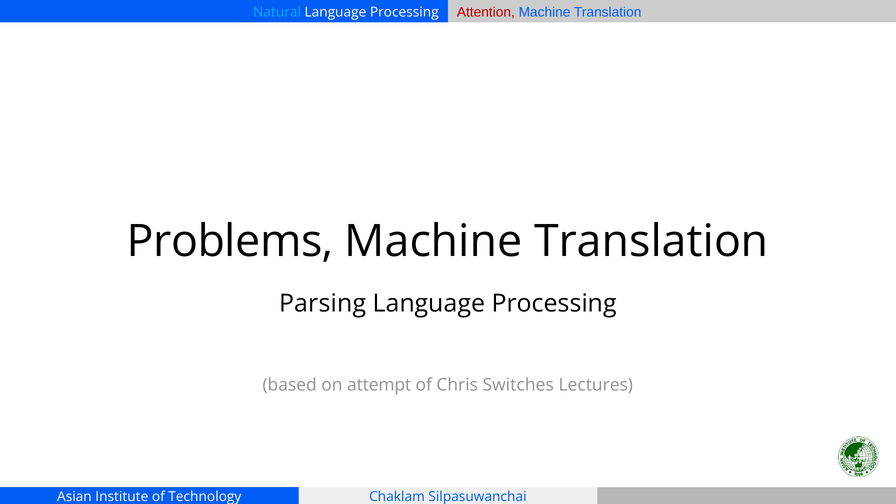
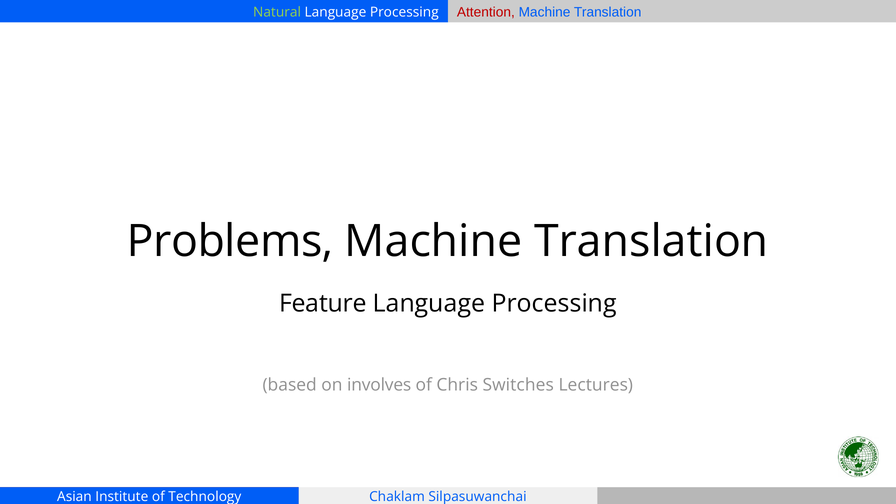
Natural colour: light blue -> light green (277, 12)
Parsing: Parsing -> Feature (323, 303)
attempt: attempt -> involves (379, 385)
